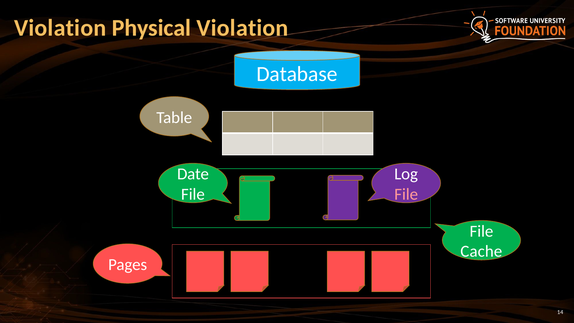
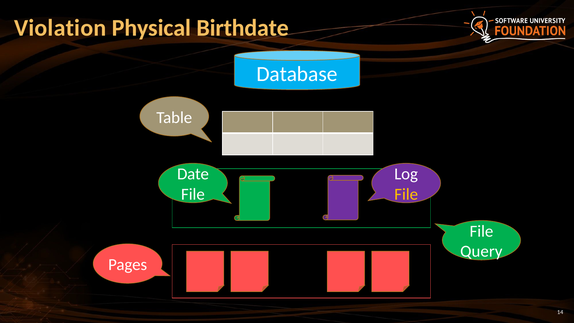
Physical Violation: Violation -> Birthdate (243, 28)
File colour: pink -> yellow (406, 194)
Cache: Cache -> Query (481, 251)
